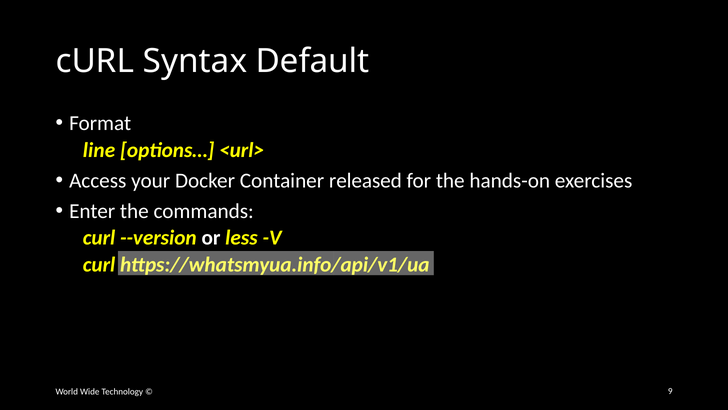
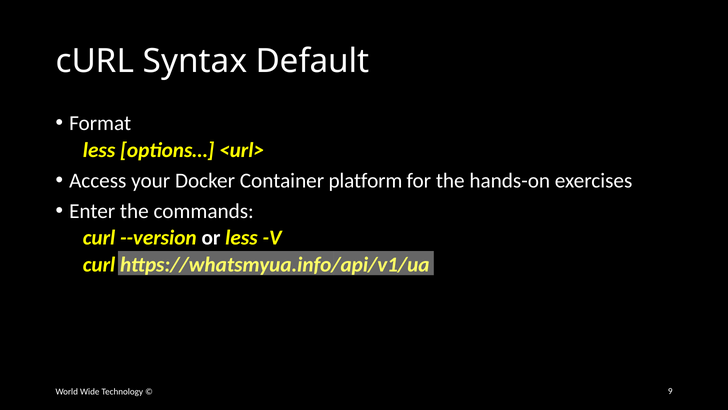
line: line -> less (99, 150)
released: released -> platform (365, 180)
